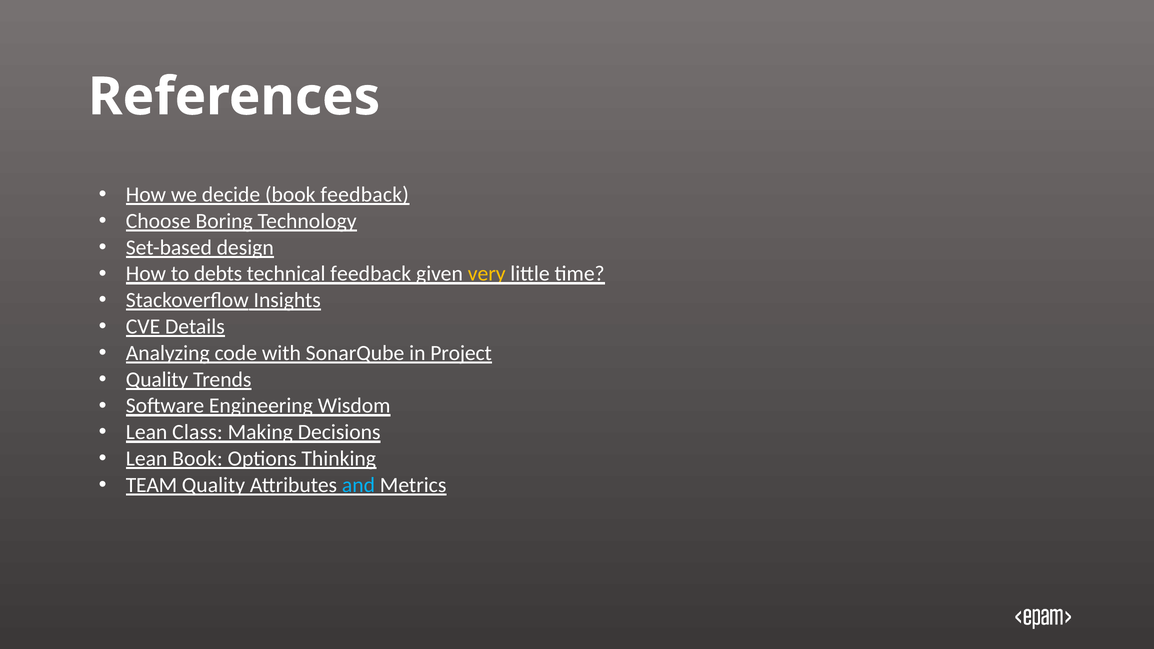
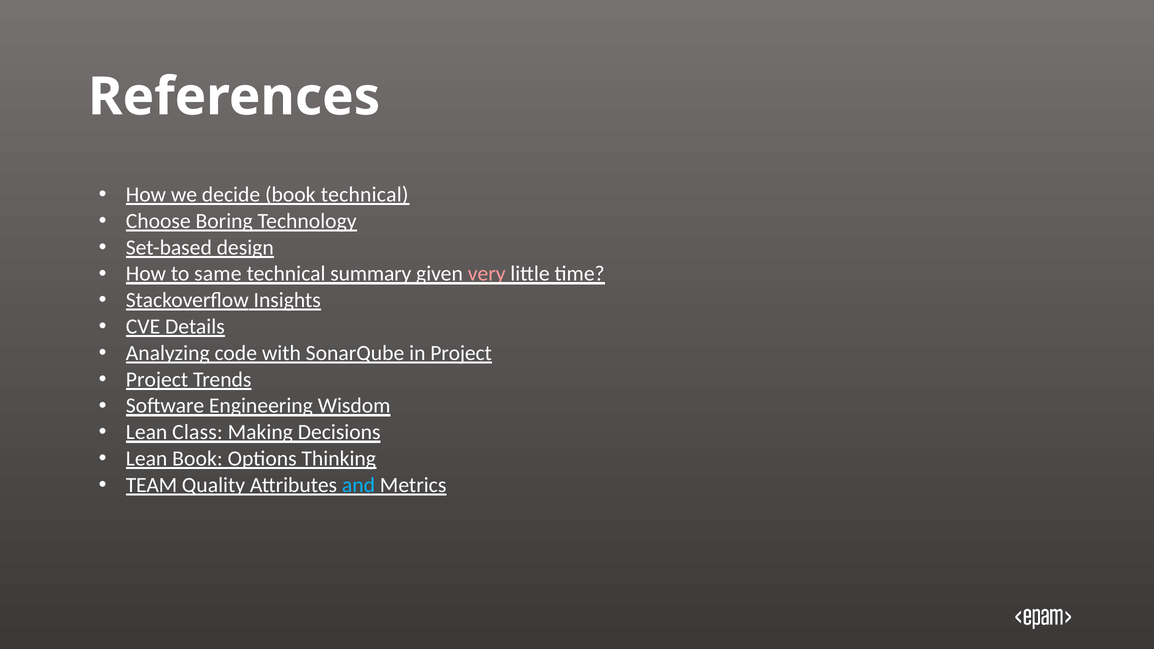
book feedback: feedback -> technical (365, 195)
debts: debts -> same (218, 274)
technical feedback: feedback -> summary (371, 274)
very colour: yellow -> pink (487, 274)
Quality: Quality -> Project (157, 380)
